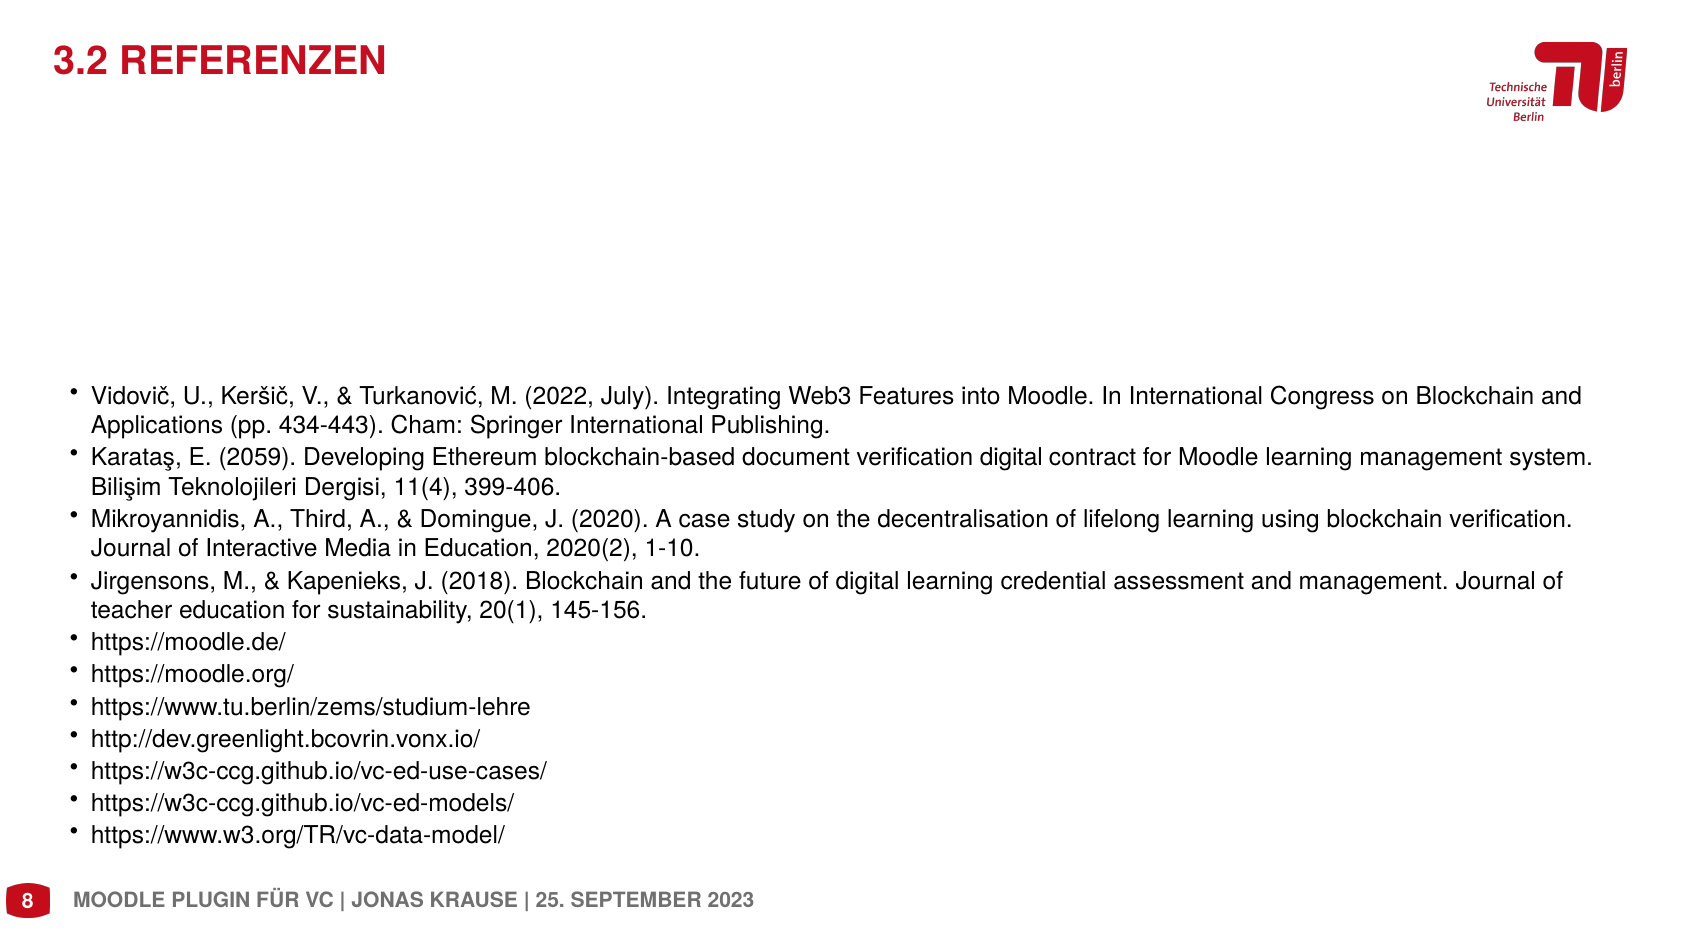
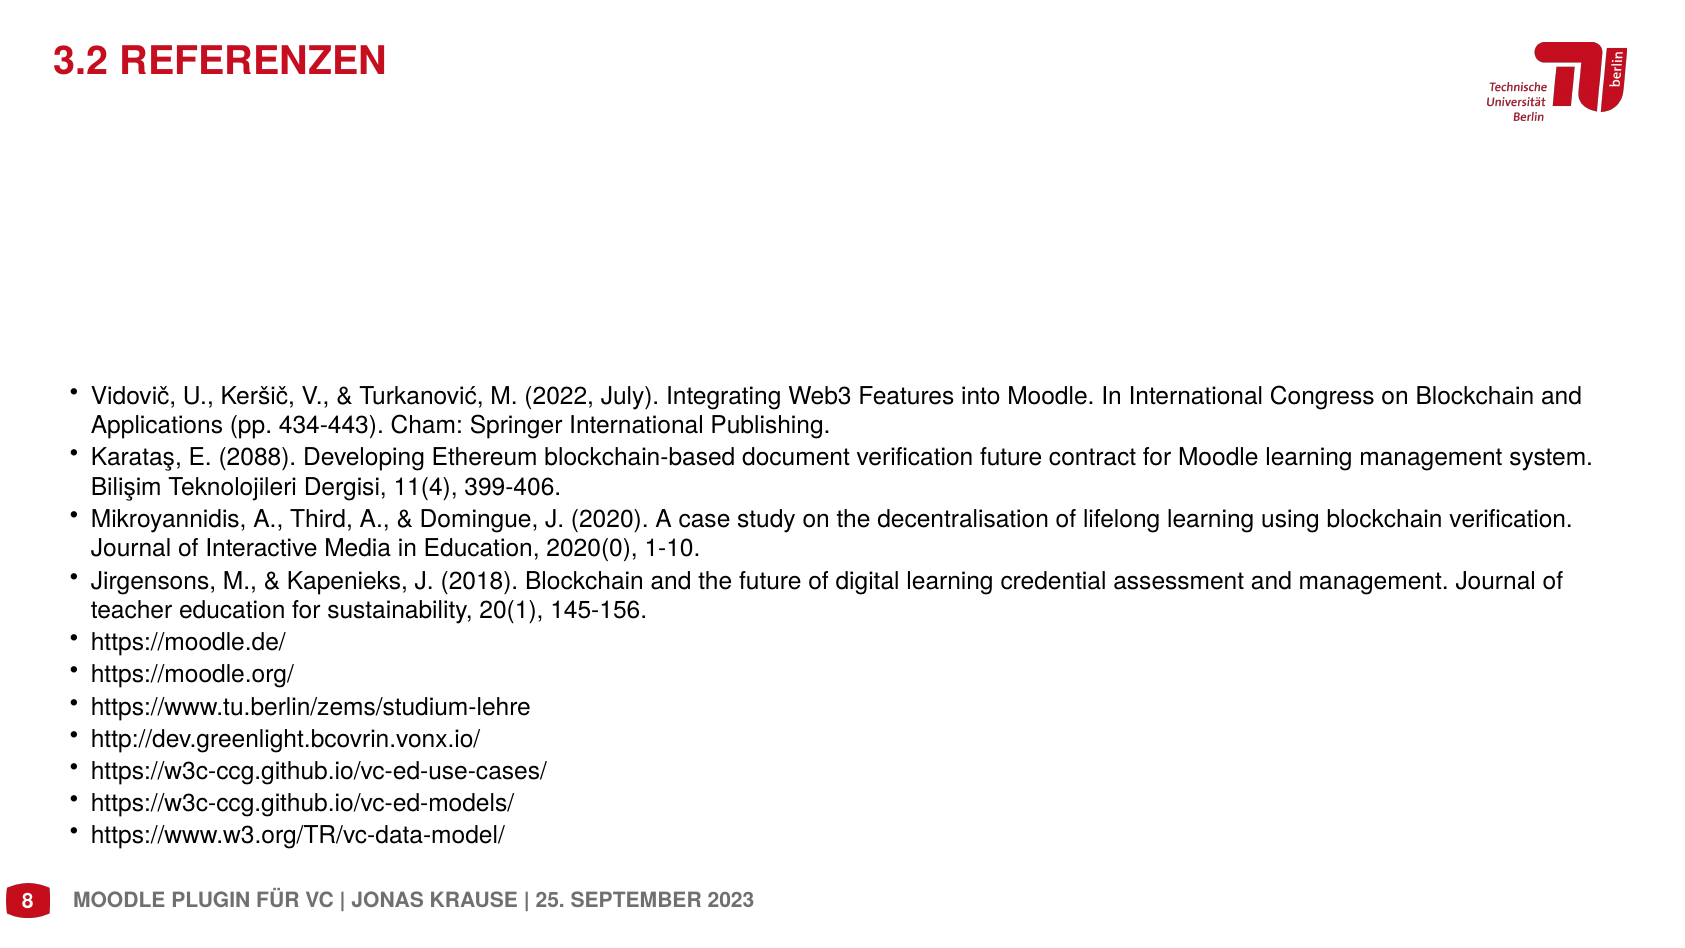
2059: 2059 -> 2088 (257, 458)
verification digital: digital -> future (1011, 458)
2020(2: 2020(2 -> 2020(0 (592, 549)
